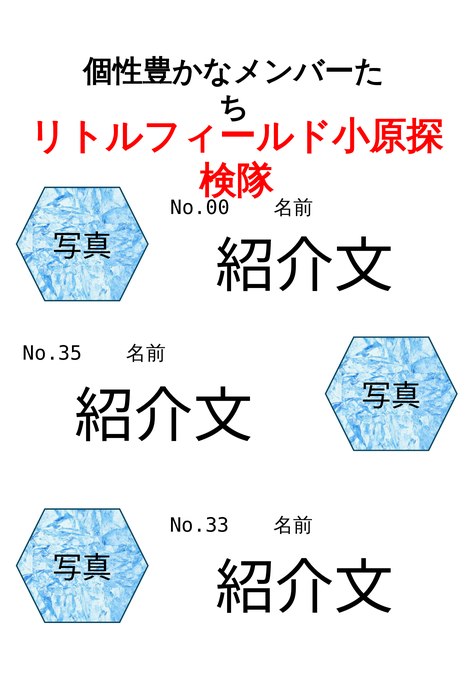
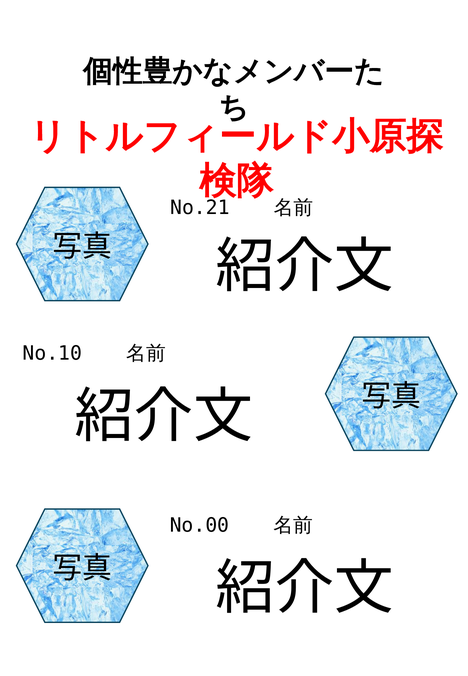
No.00: No.00 -> No.21 (200, 208)
No.35: No.35 -> No.10 (52, 353)
No.33: No.33 -> No.00 (199, 525)
